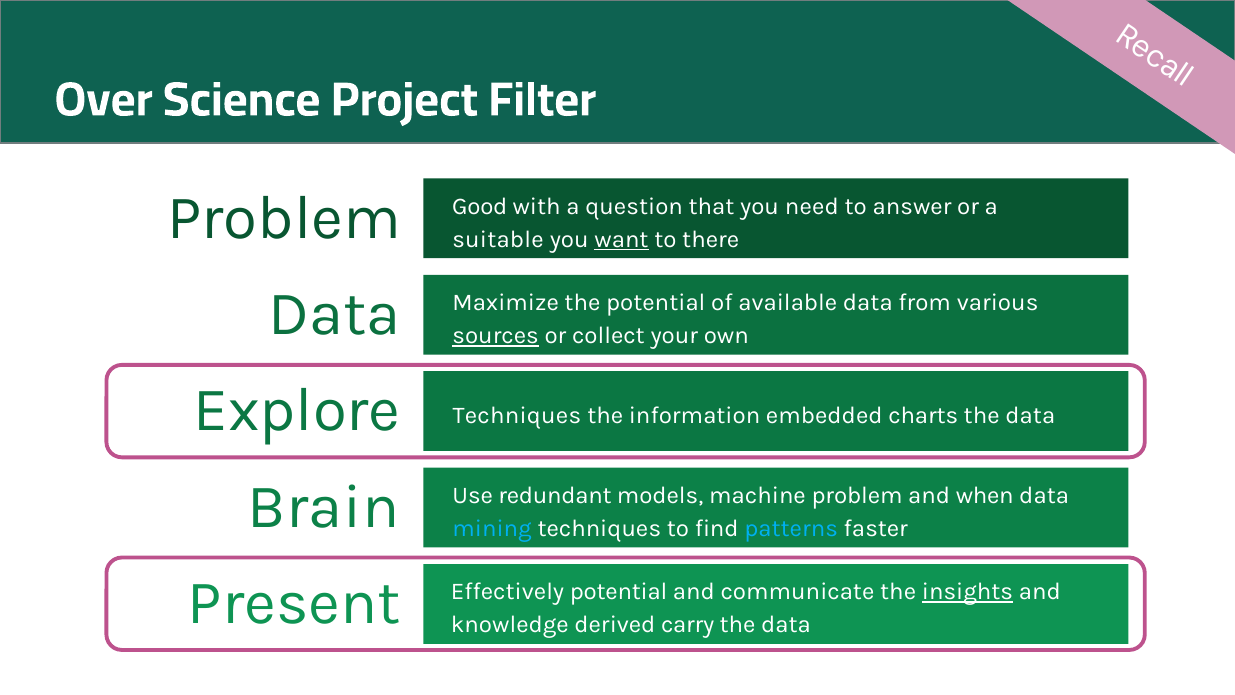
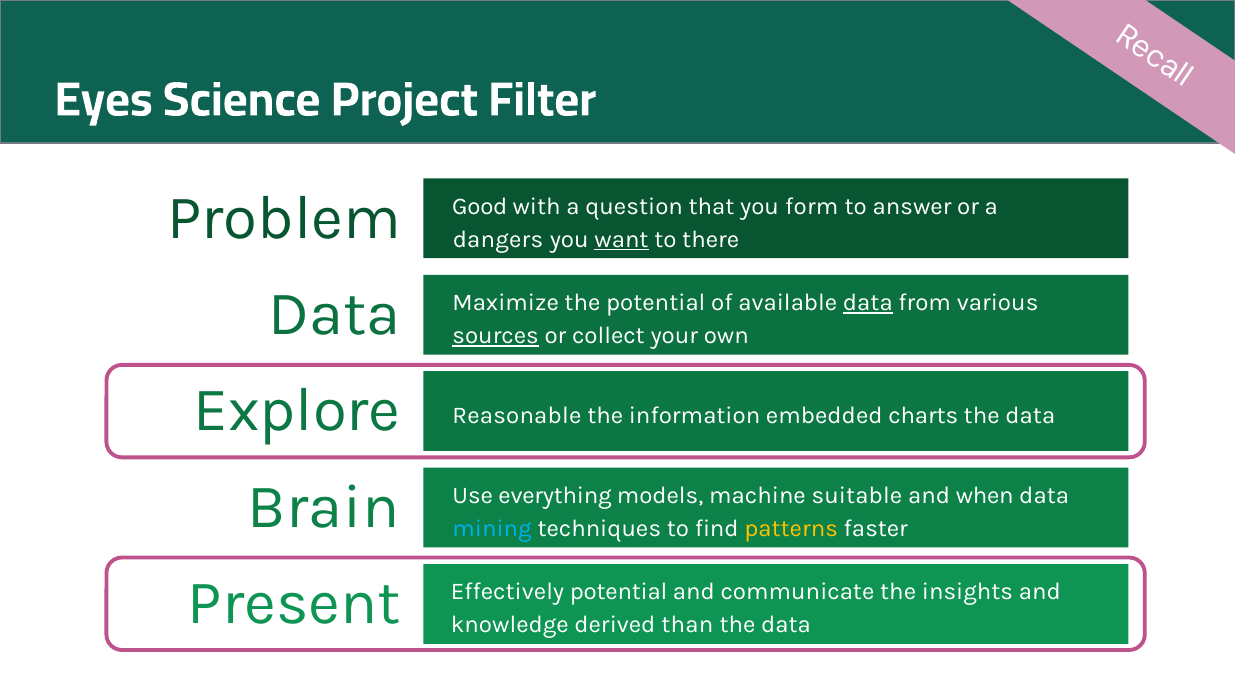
Over: Over -> Eyes (104, 100)
need: need -> form (812, 206)
suitable: suitable -> dangers (498, 239)
data underline: none -> present (868, 303)
Explore Techniques: Techniques -> Reasonable (517, 415)
redundant: redundant -> everything (555, 495)
machine problem: problem -> suitable (857, 495)
patterns colour: light blue -> yellow (791, 528)
insights underline: present -> none (967, 592)
carry: carry -> than (687, 625)
